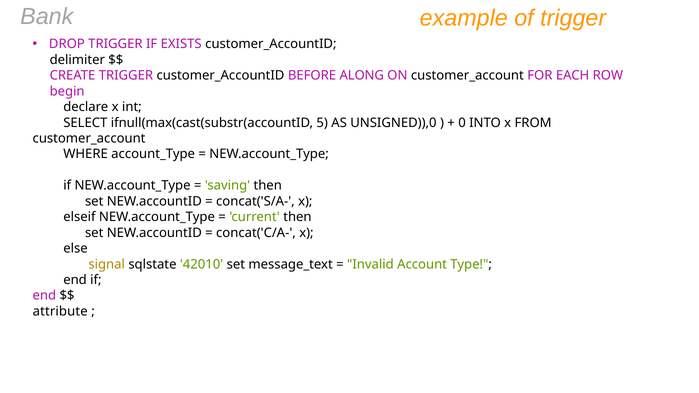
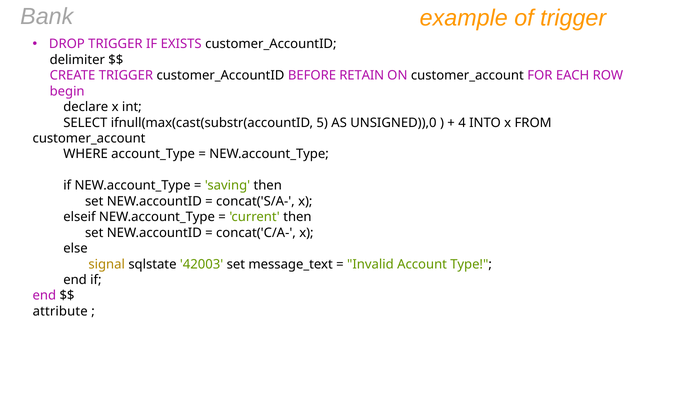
ALONG: ALONG -> RETAIN (362, 76)
0: 0 -> 4 (462, 123)
42010: 42010 -> 42003 (202, 264)
